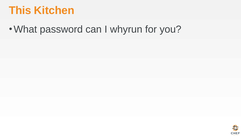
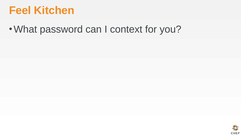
This: This -> Feel (20, 10)
whyrun: whyrun -> context (126, 29)
